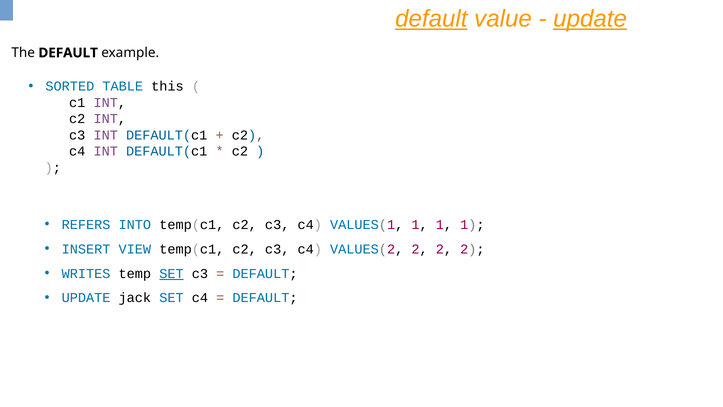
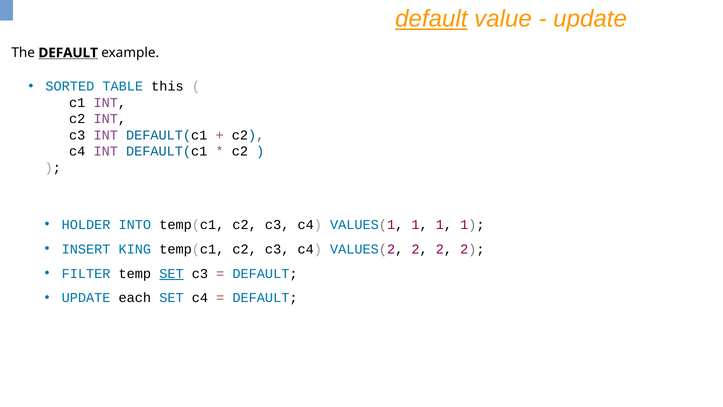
update underline: present -> none (590, 19)
DEFAULT underline: none -> present (68, 53)
REFERS: REFERS -> HOLDER (86, 225)
VIEW: VIEW -> KING (135, 249)
WRITES: WRITES -> FILTER (86, 273)
jack: jack -> each (135, 298)
